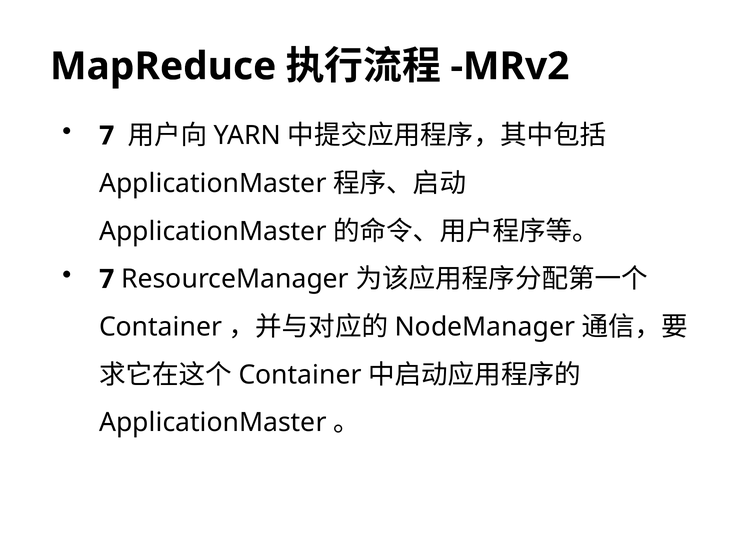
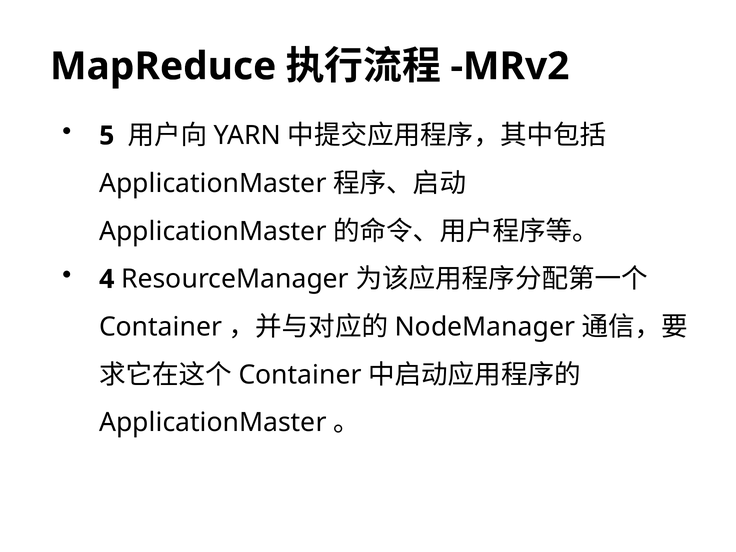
7: 7 -> 5 (107, 136)
7: 7 -> 4 (107, 279)
